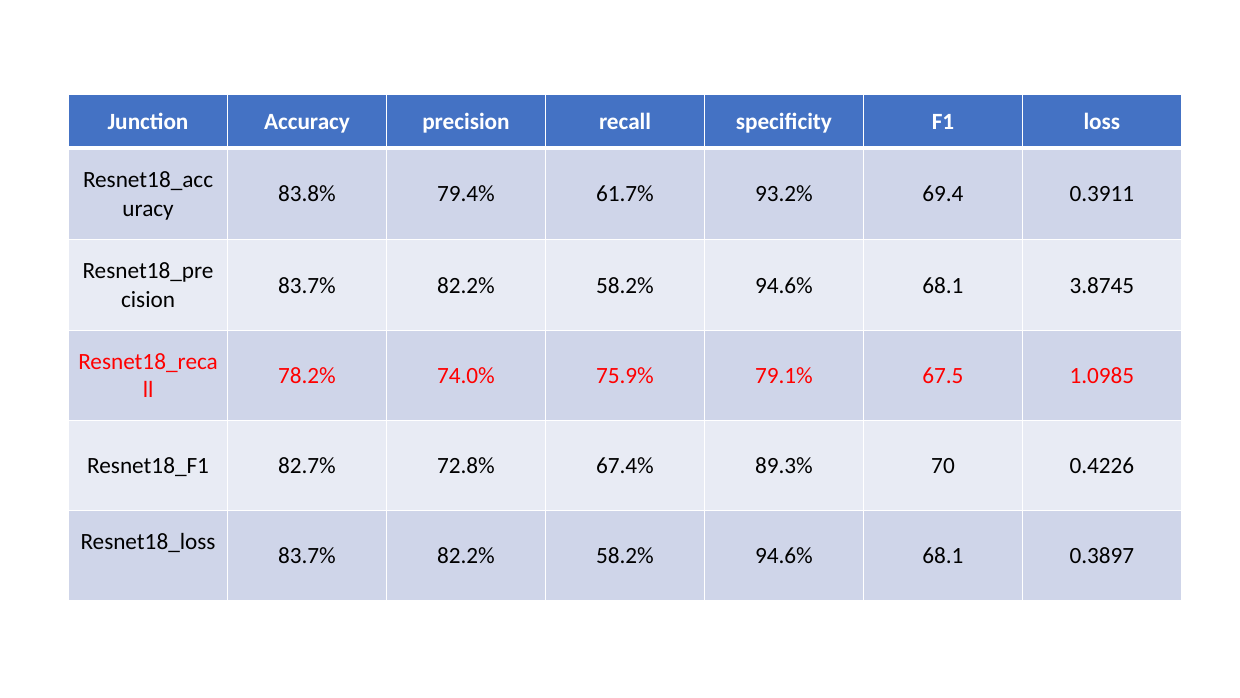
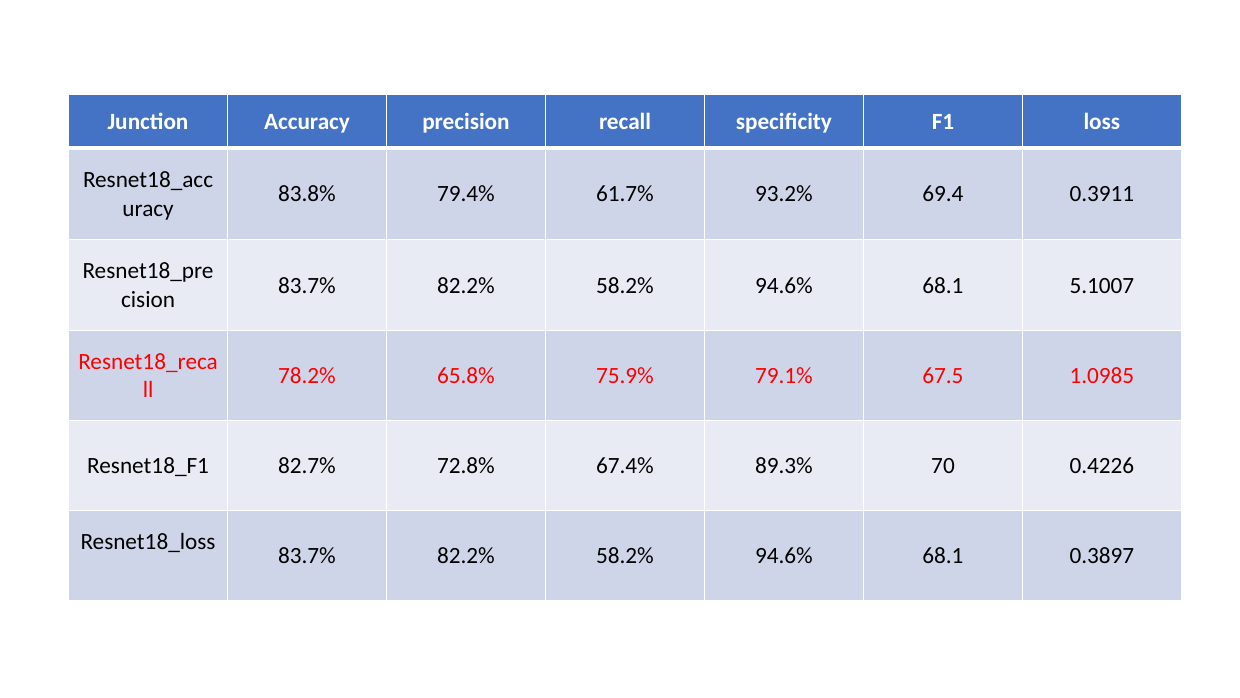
3.8745: 3.8745 -> 5.1007 (1102, 285)
74.0%: 74.0% -> 65.8% (466, 375)
